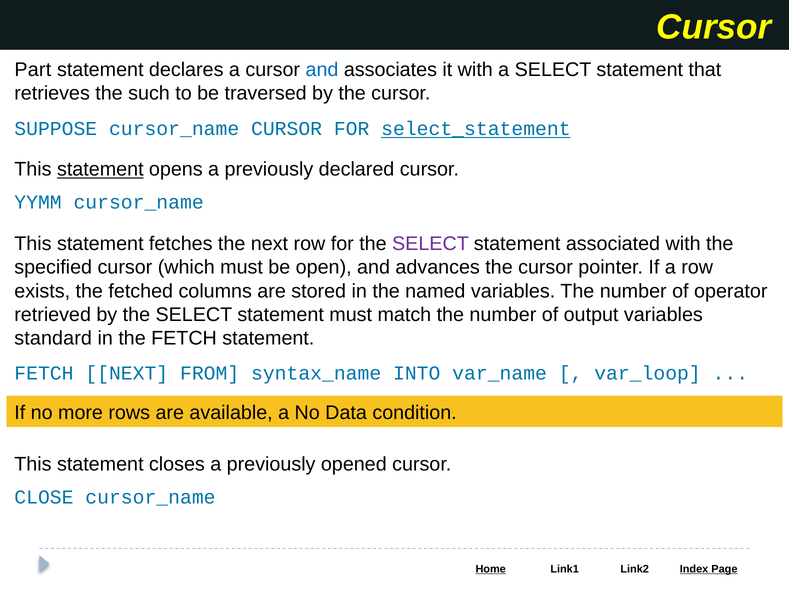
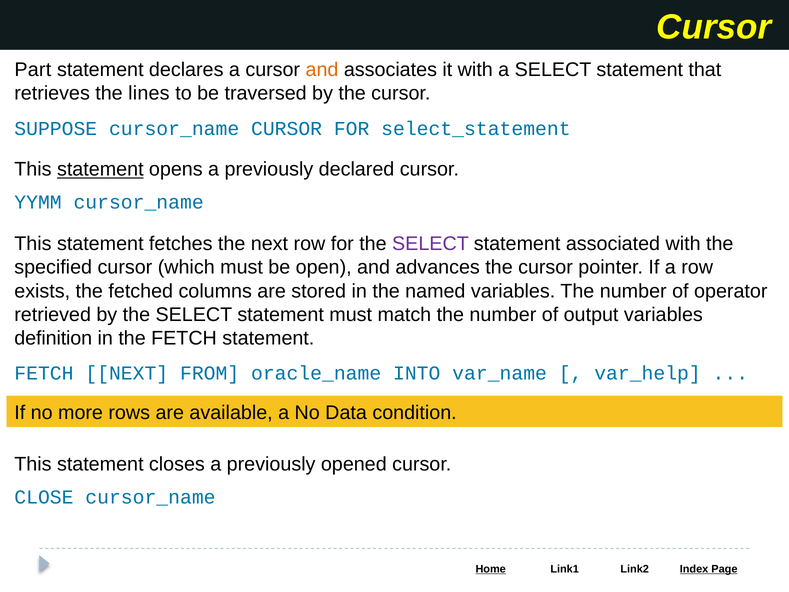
and colour: blue -> orange (322, 70)
such: such -> lines (149, 93)
select_statement underline: present -> none (476, 129)
standard: standard -> definition (53, 338)
syntax_name: syntax_name -> oracle_name (316, 373)
var_loop: var_loop -> var_help (648, 373)
